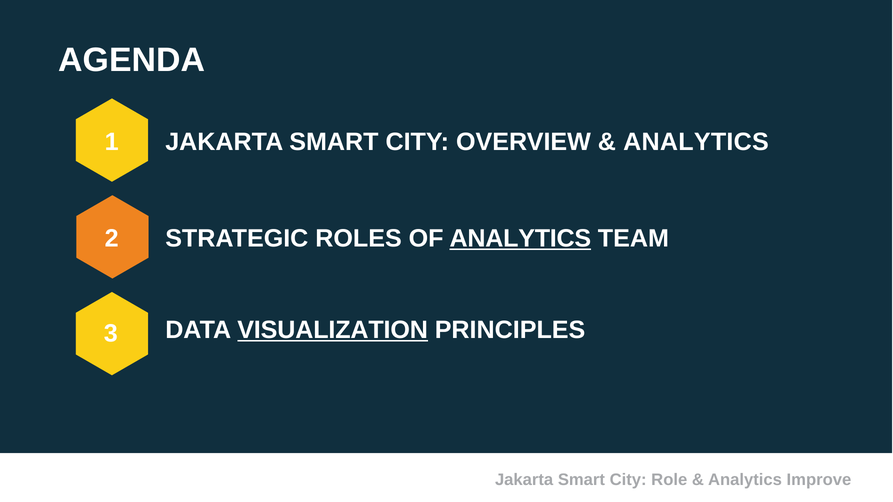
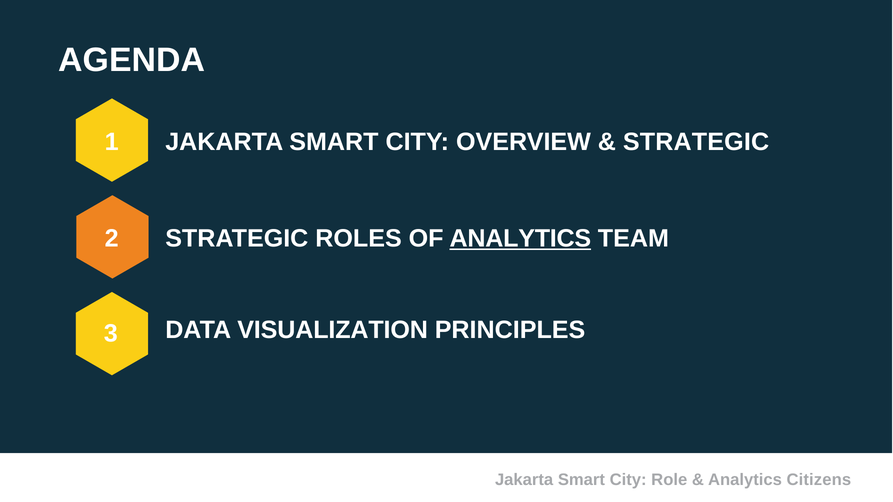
ANALYTICS: ANALYTICS -> STRATEGIC (696, 142)
VISUALIZATION underline: present -> none (333, 330)
Improve: Improve -> Citizens (819, 480)
